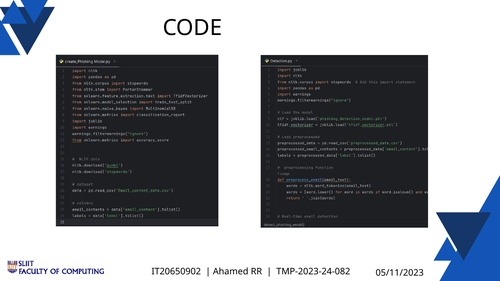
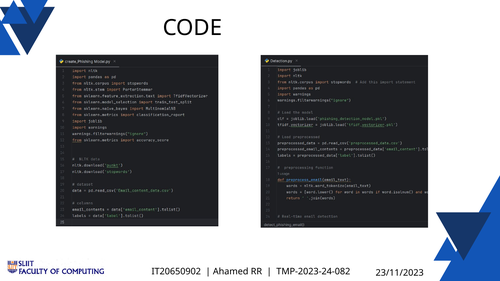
05/11/2023: 05/11/2023 -> 23/11/2023 (400, 273)
